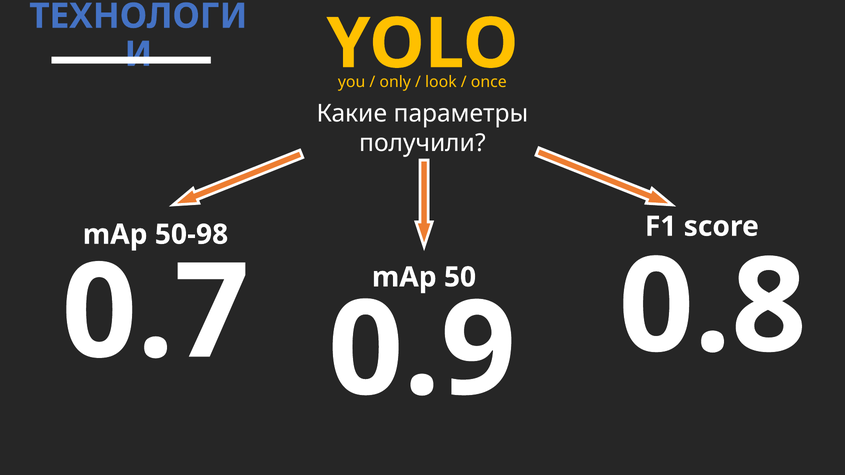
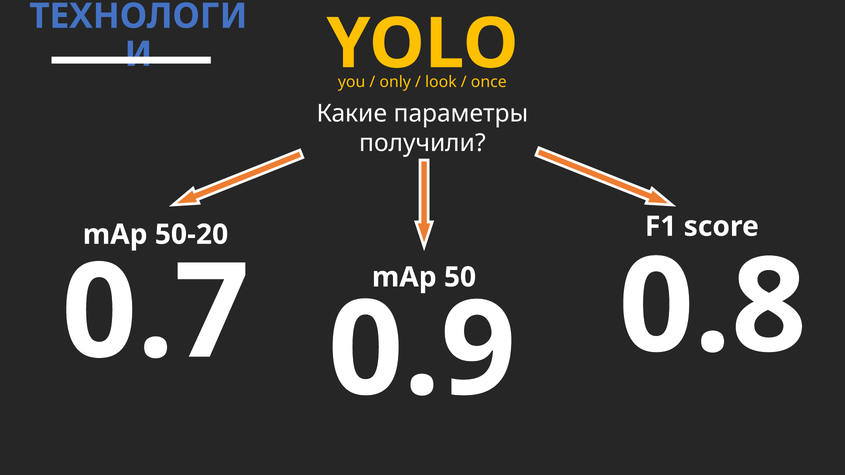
50-98: 50-98 -> 50-20 (192, 235)
